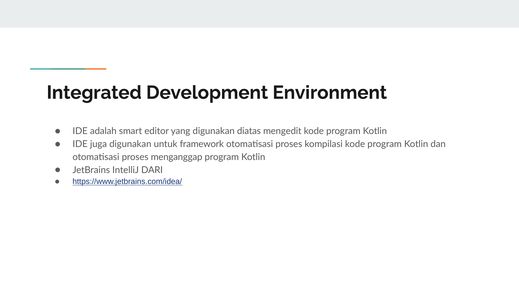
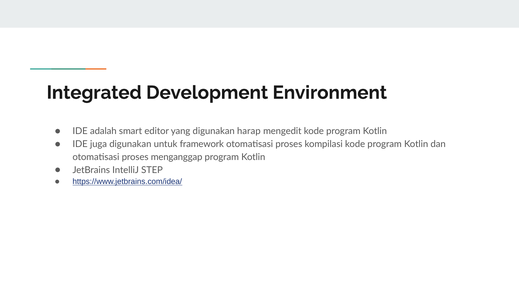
diatas: diatas -> harap (249, 131)
DARI: DARI -> STEP (152, 170)
